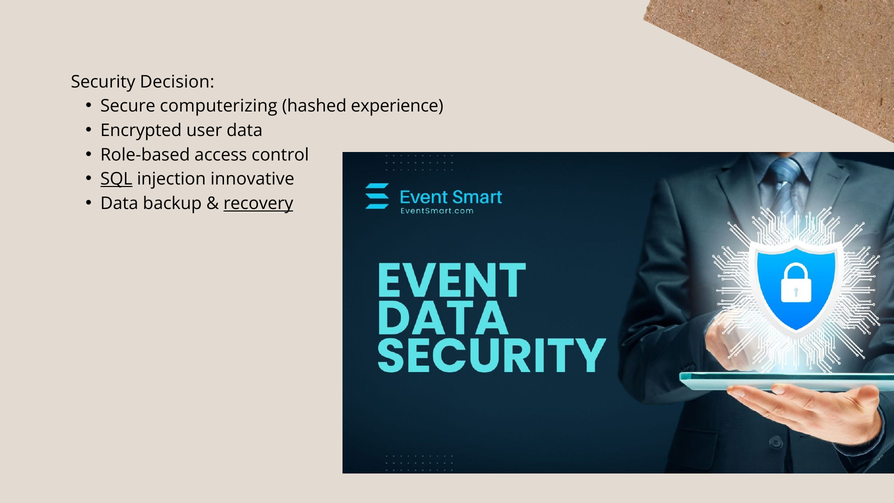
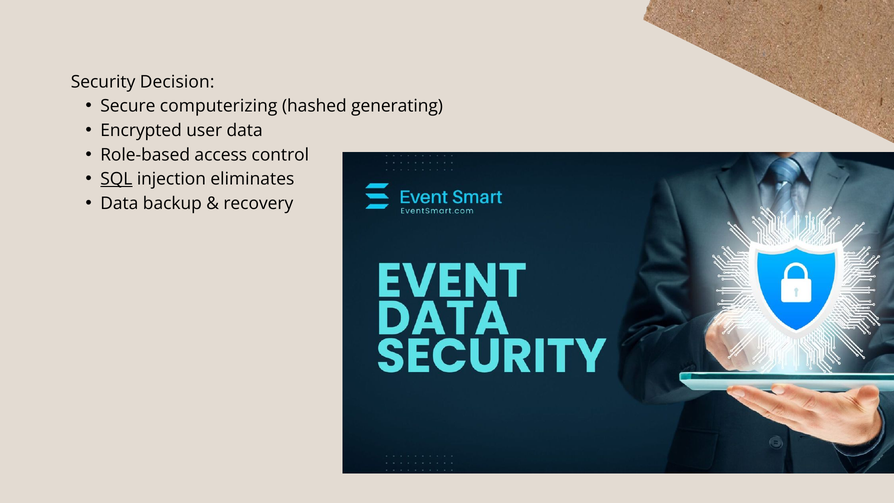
experience: experience -> generating (397, 106)
innovative: innovative -> eliminates (252, 179)
recovery underline: present -> none (258, 203)
